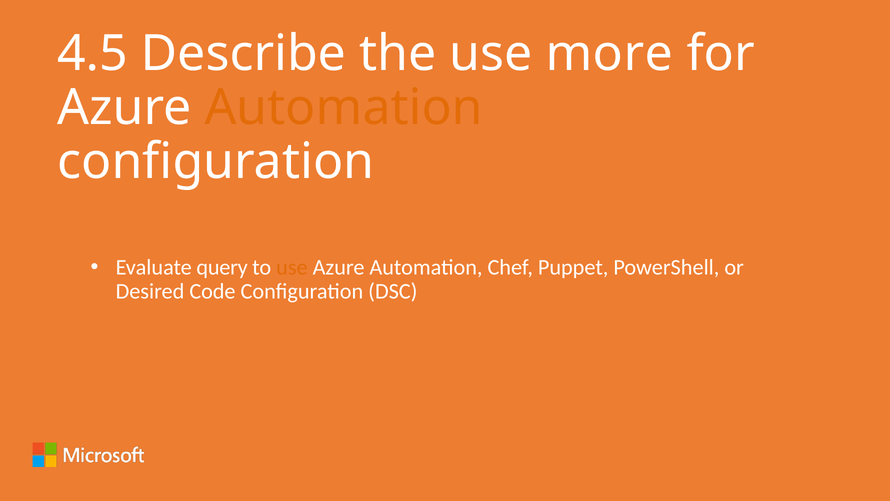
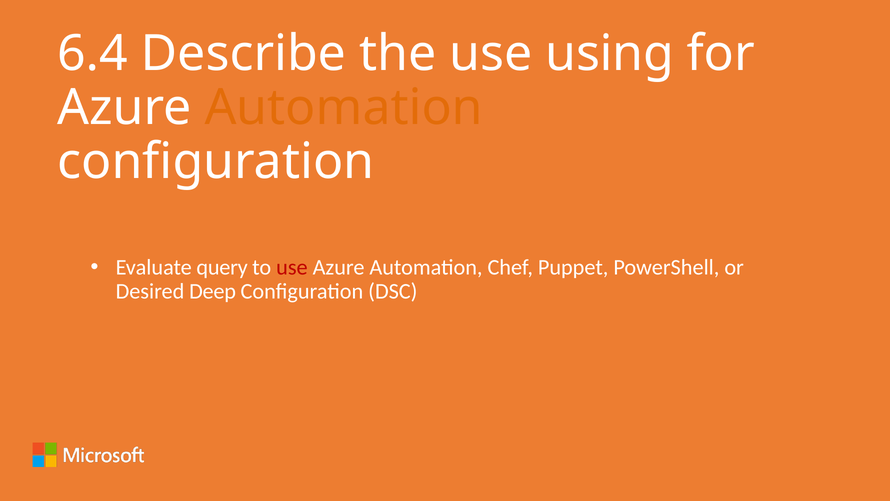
4.5: 4.5 -> 6.4 (93, 53)
more: more -> using (610, 53)
use colour: orange -> red (292, 267)
Code: Code -> Deep (213, 291)
